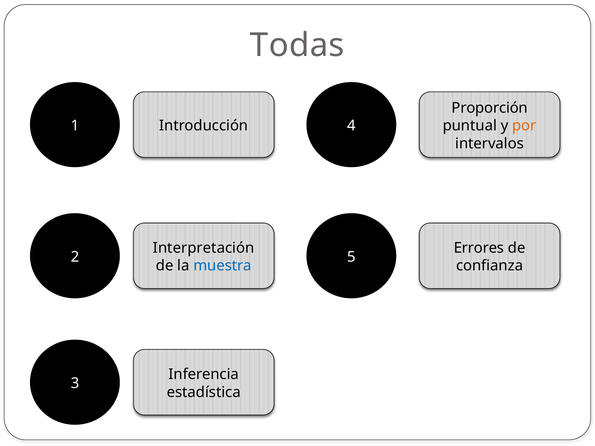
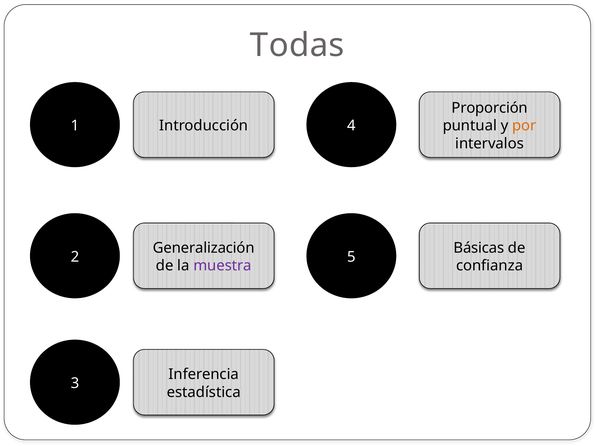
Interpretación: Interpretación -> Generalización (204, 248)
Errores: Errores -> Básicas (479, 248)
muestra colour: blue -> purple (222, 266)
